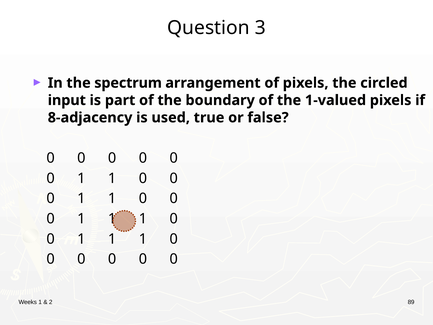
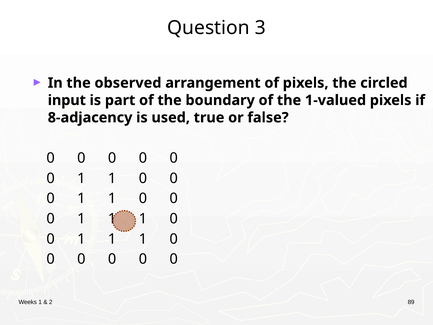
spectrum: spectrum -> observed (128, 83)
